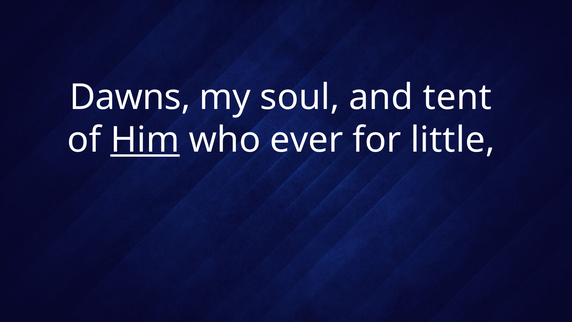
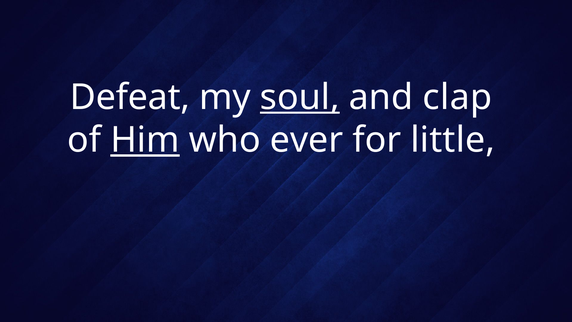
Dawns: Dawns -> Defeat (130, 97)
soul underline: none -> present (300, 97)
tent: tent -> clap (457, 97)
